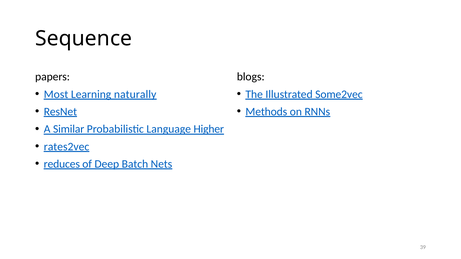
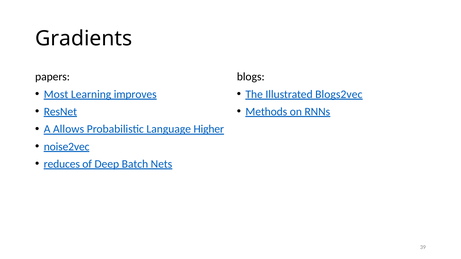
Sequence: Sequence -> Gradients (84, 39)
naturally: naturally -> improves (135, 94)
Some2vec: Some2vec -> Blogs2vec (339, 94)
Similar: Similar -> Allows (69, 129)
rates2vec: rates2vec -> noise2vec (67, 147)
